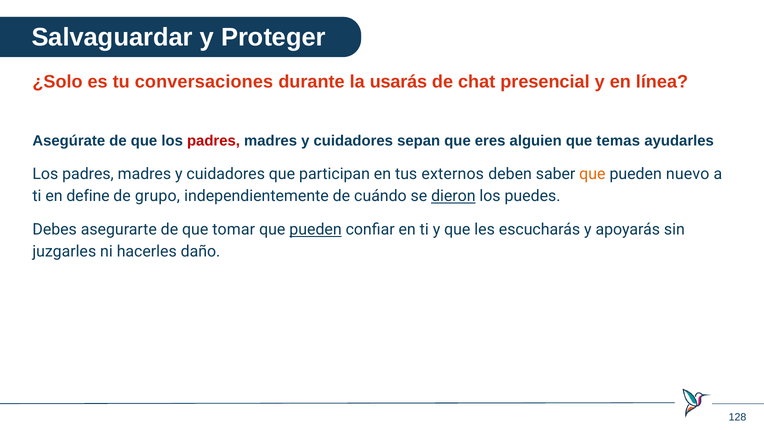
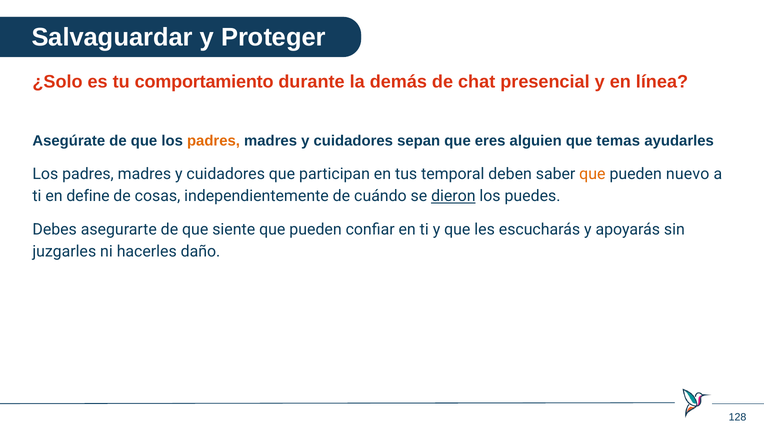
conversaciones: conversaciones -> comportamiento (204, 82)
usarás: usarás -> demás (398, 82)
padres colour: red -> orange (213, 141)
externos: externos -> temporal (453, 174)
grupo: grupo -> cosas (157, 196)
tomar: tomar -> siente (234, 230)
pueden underline: present -> none (316, 230)
